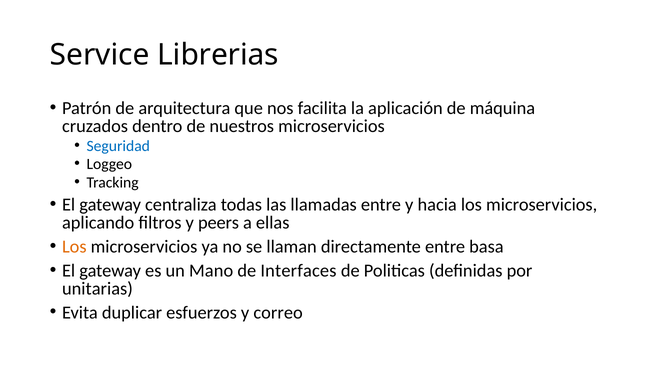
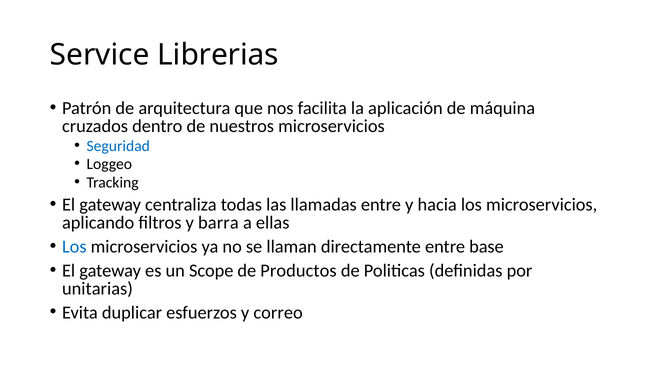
peers: peers -> barra (218, 223)
Los colour: orange -> blue (74, 247)
basa: basa -> base (486, 247)
Mano: Mano -> Scope (211, 271)
Interfaces: Interfaces -> Productos (299, 271)
